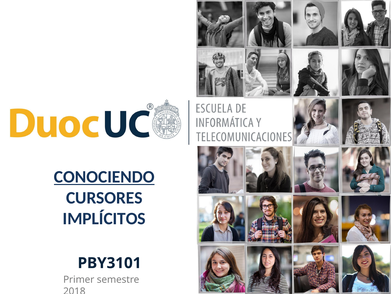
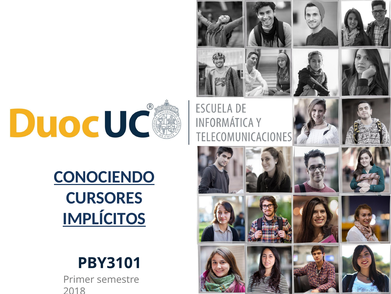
IMPLÍCITOS underline: none -> present (104, 218)
